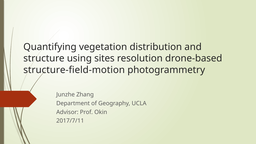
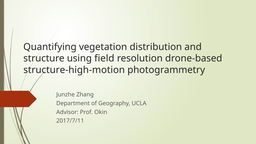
sites: sites -> field (104, 58)
structure-field-motion: structure-field-motion -> structure-high-motion (74, 70)
